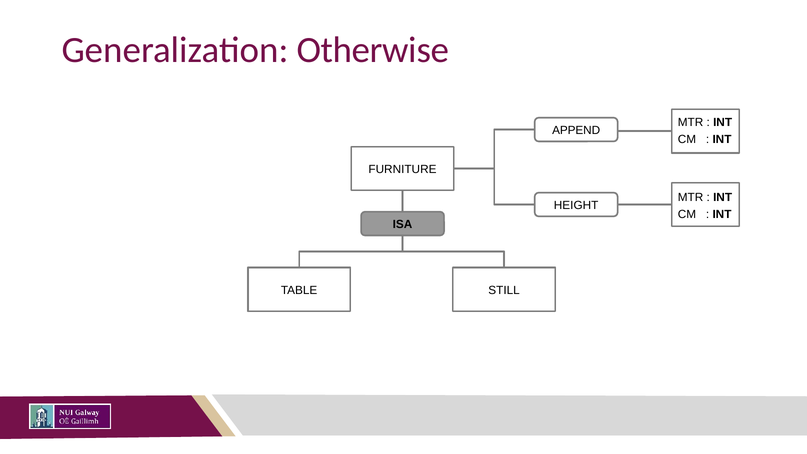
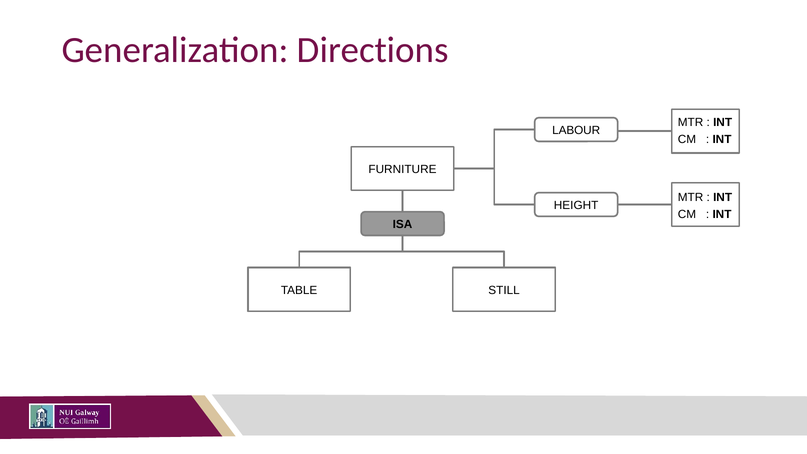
Otherwise: Otherwise -> Directions (373, 50)
APPEND: APPEND -> LABOUR (576, 130)
